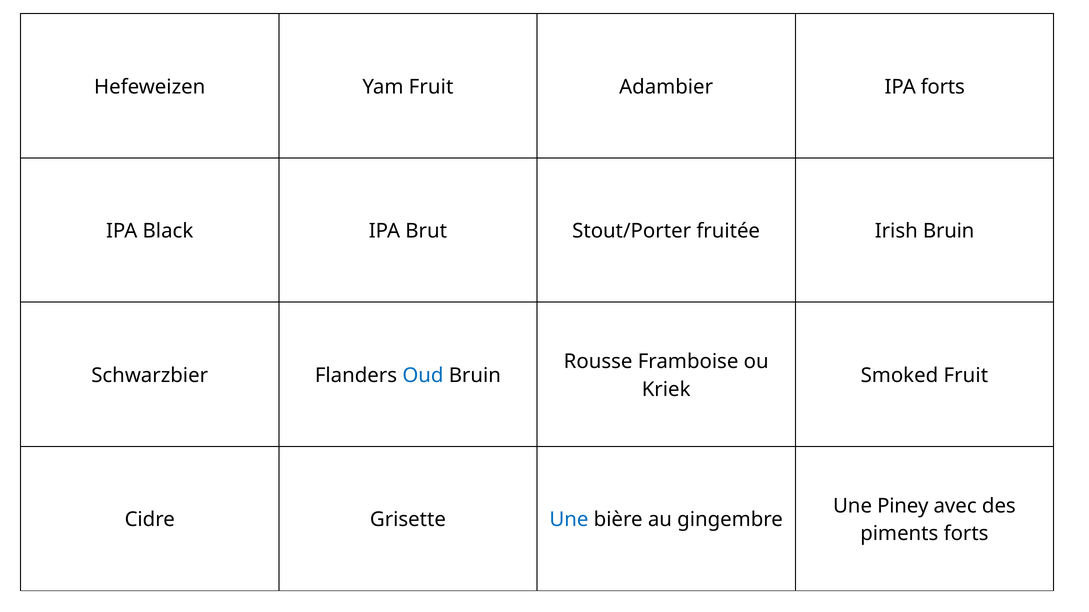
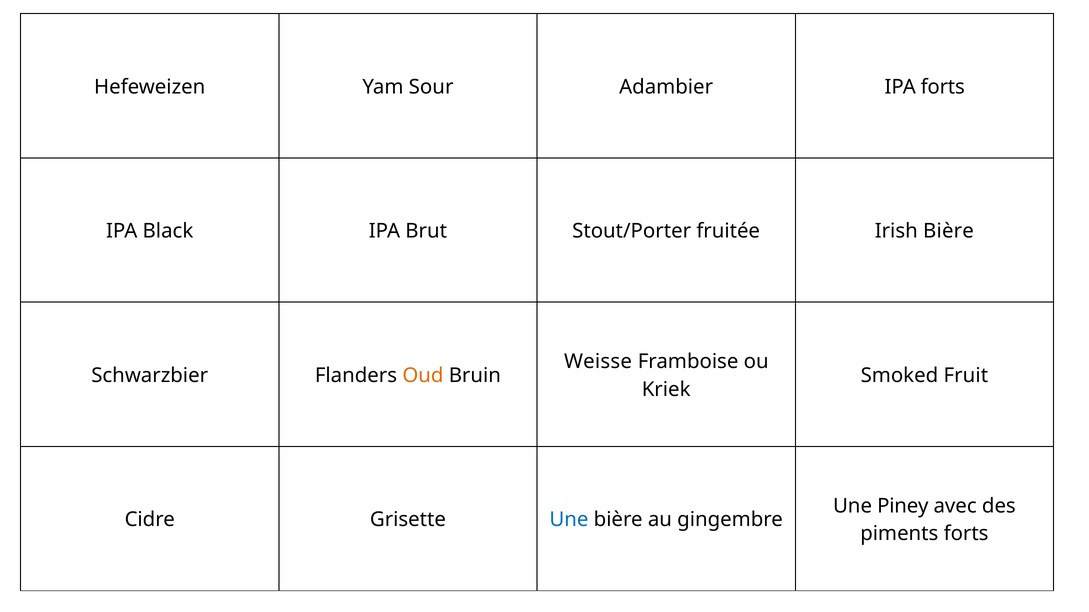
Yam Fruit: Fruit -> Sour (431, 87)
Irish Bruin: Bruin -> Bière (948, 231)
Rousse: Rousse -> Weisse (598, 362)
Oud colour: blue -> orange (423, 376)
